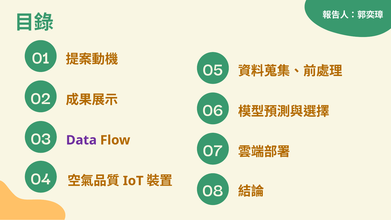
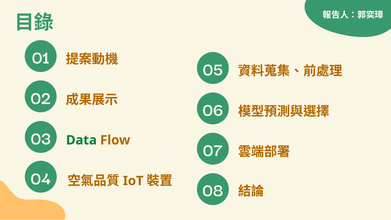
Data colour: purple -> green (81, 140)
